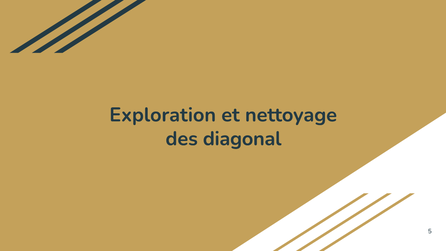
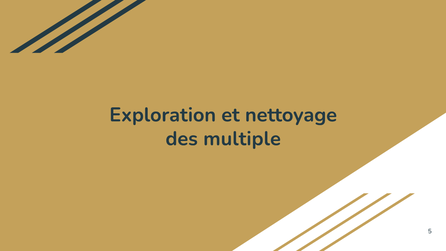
diagonal: diagonal -> multiple (242, 139)
